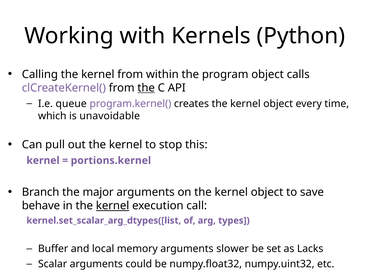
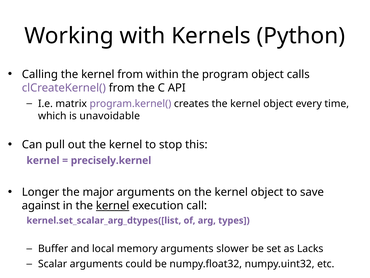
the underline: present -> none (146, 88)
queue: queue -> matrix (71, 103)
portions.kernel: portions.kernel -> precisely.kernel (111, 160)
Branch: Branch -> Longer (41, 192)
behave: behave -> against (41, 205)
